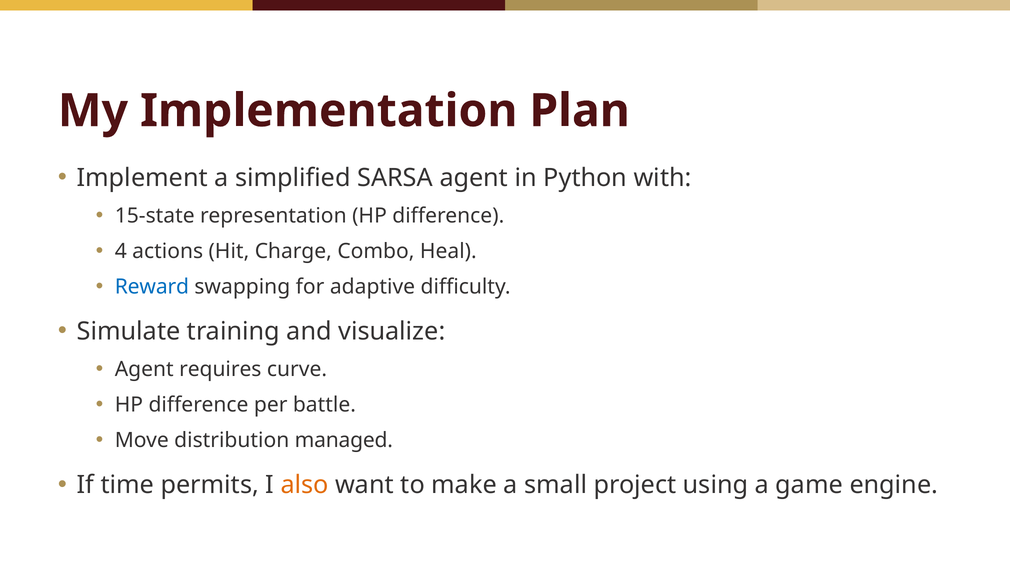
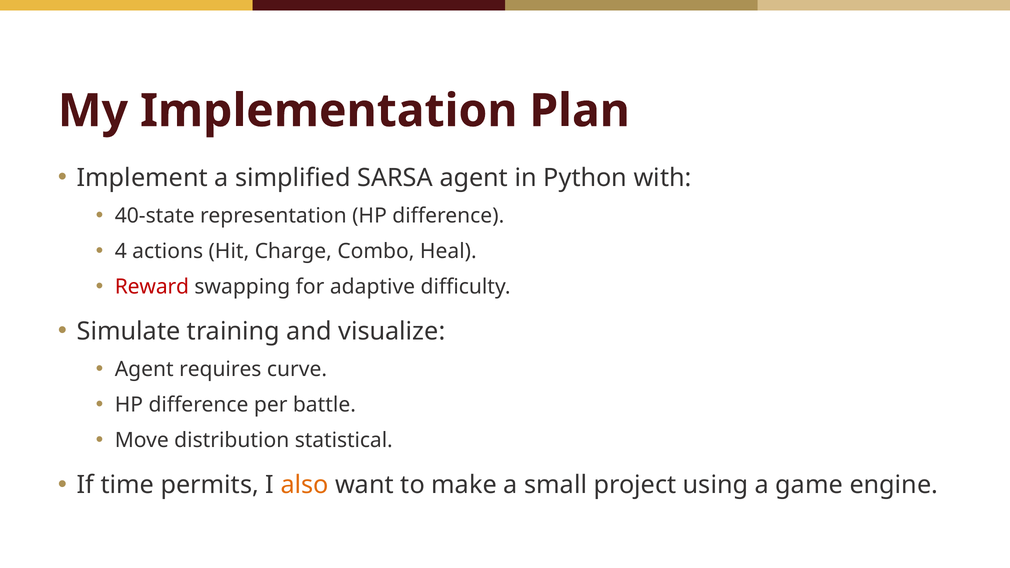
15-state: 15-state -> 40-state (155, 216)
Reward colour: blue -> red (152, 287)
managed: managed -> statistical (344, 441)
